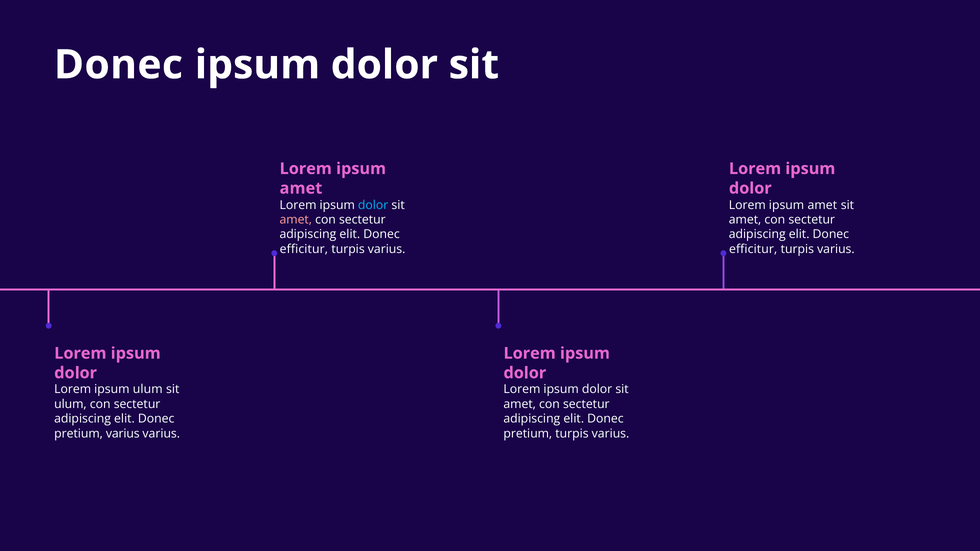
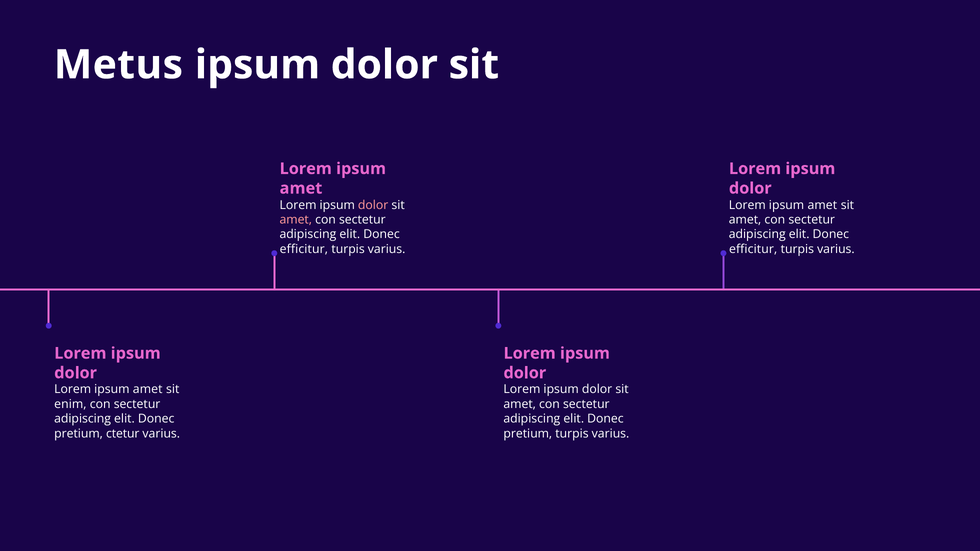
Donec: Donec -> Metus (118, 65)
dolor colour: light blue -> pink (373, 205)
ulum: ulum -> amet (148, 390)
ulum: ulum -> enim (70, 404)
pretium varius: varius -> ctetur (123, 434)
